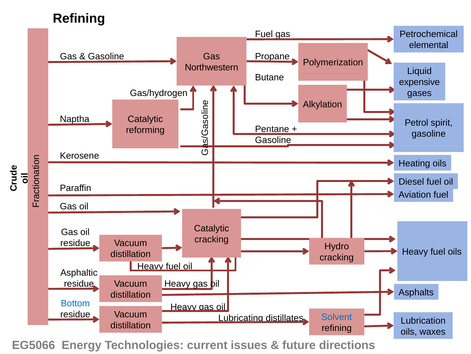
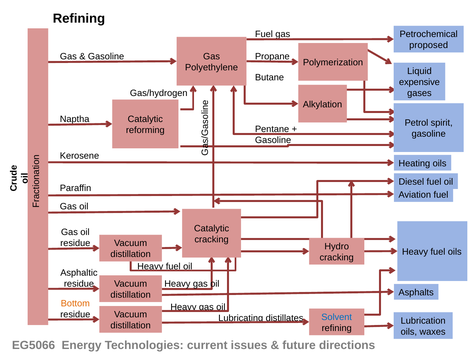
elemental: elemental -> proposed (429, 45)
Northwestern: Northwestern -> Polyethylene (211, 67)
Bottom colour: blue -> orange (75, 303)
